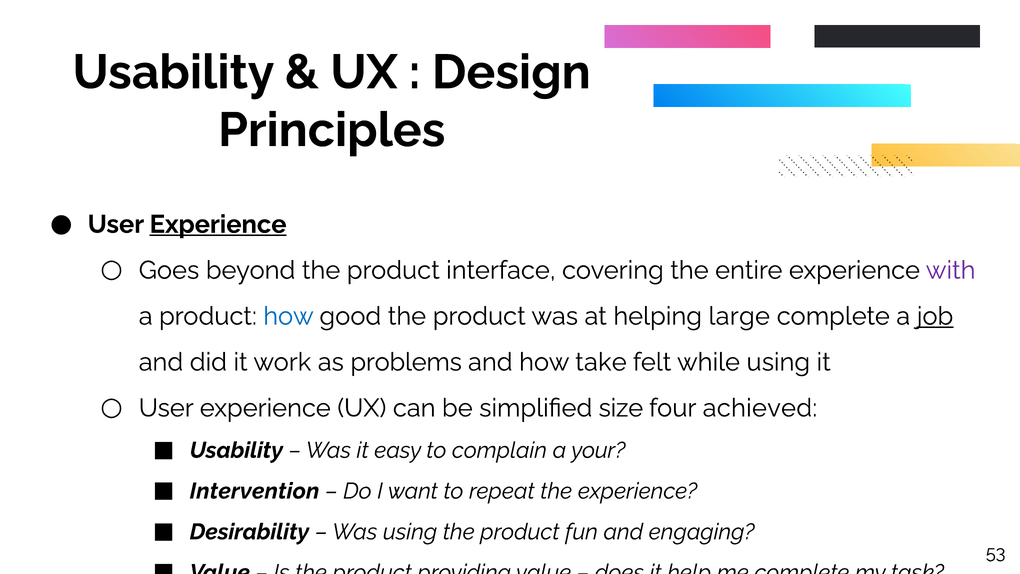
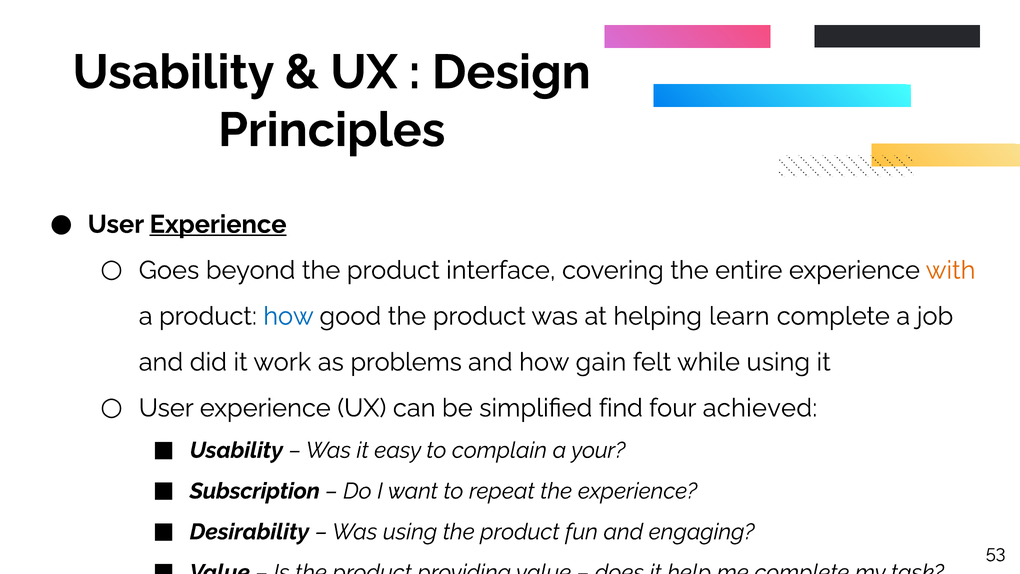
with colour: purple -> orange (951, 270)
large: large -> learn (739, 316)
job underline: present -> none (935, 316)
take: take -> gain (601, 362)
size: size -> find (621, 408)
Intervention: Intervention -> Subscription (255, 491)
